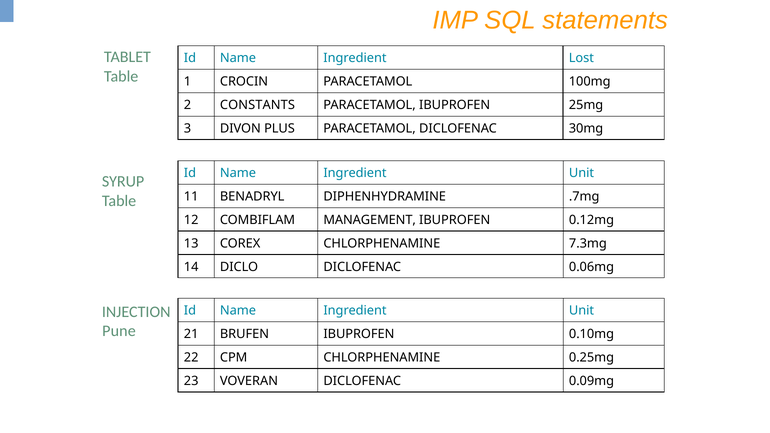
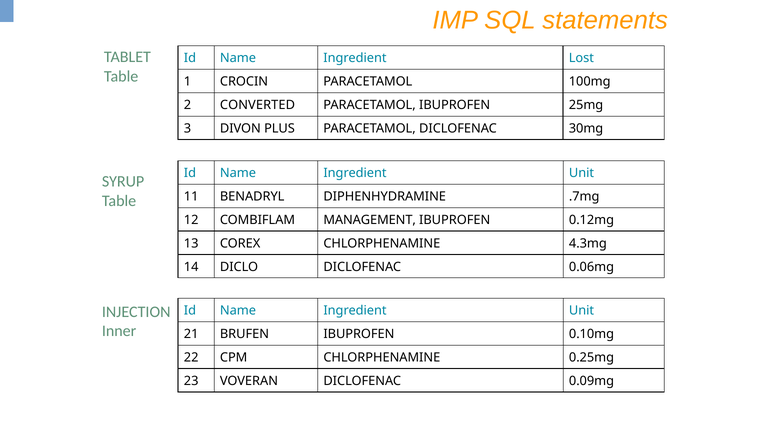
CONSTANTS: CONSTANTS -> CONVERTED (257, 105)
7.3mg: 7.3mg -> 4.3mg (588, 243)
Pune: Pune -> Inner (119, 331)
